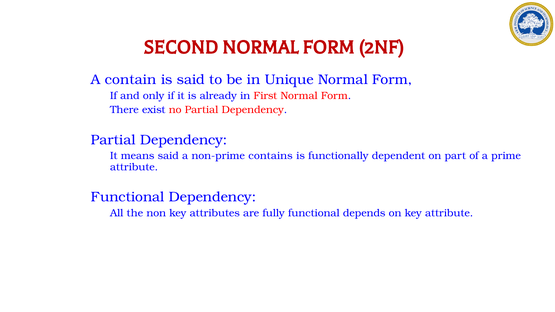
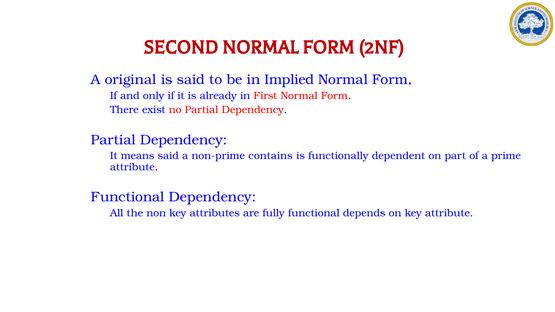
contain: contain -> original (131, 80)
Unique: Unique -> Implied (289, 80)
